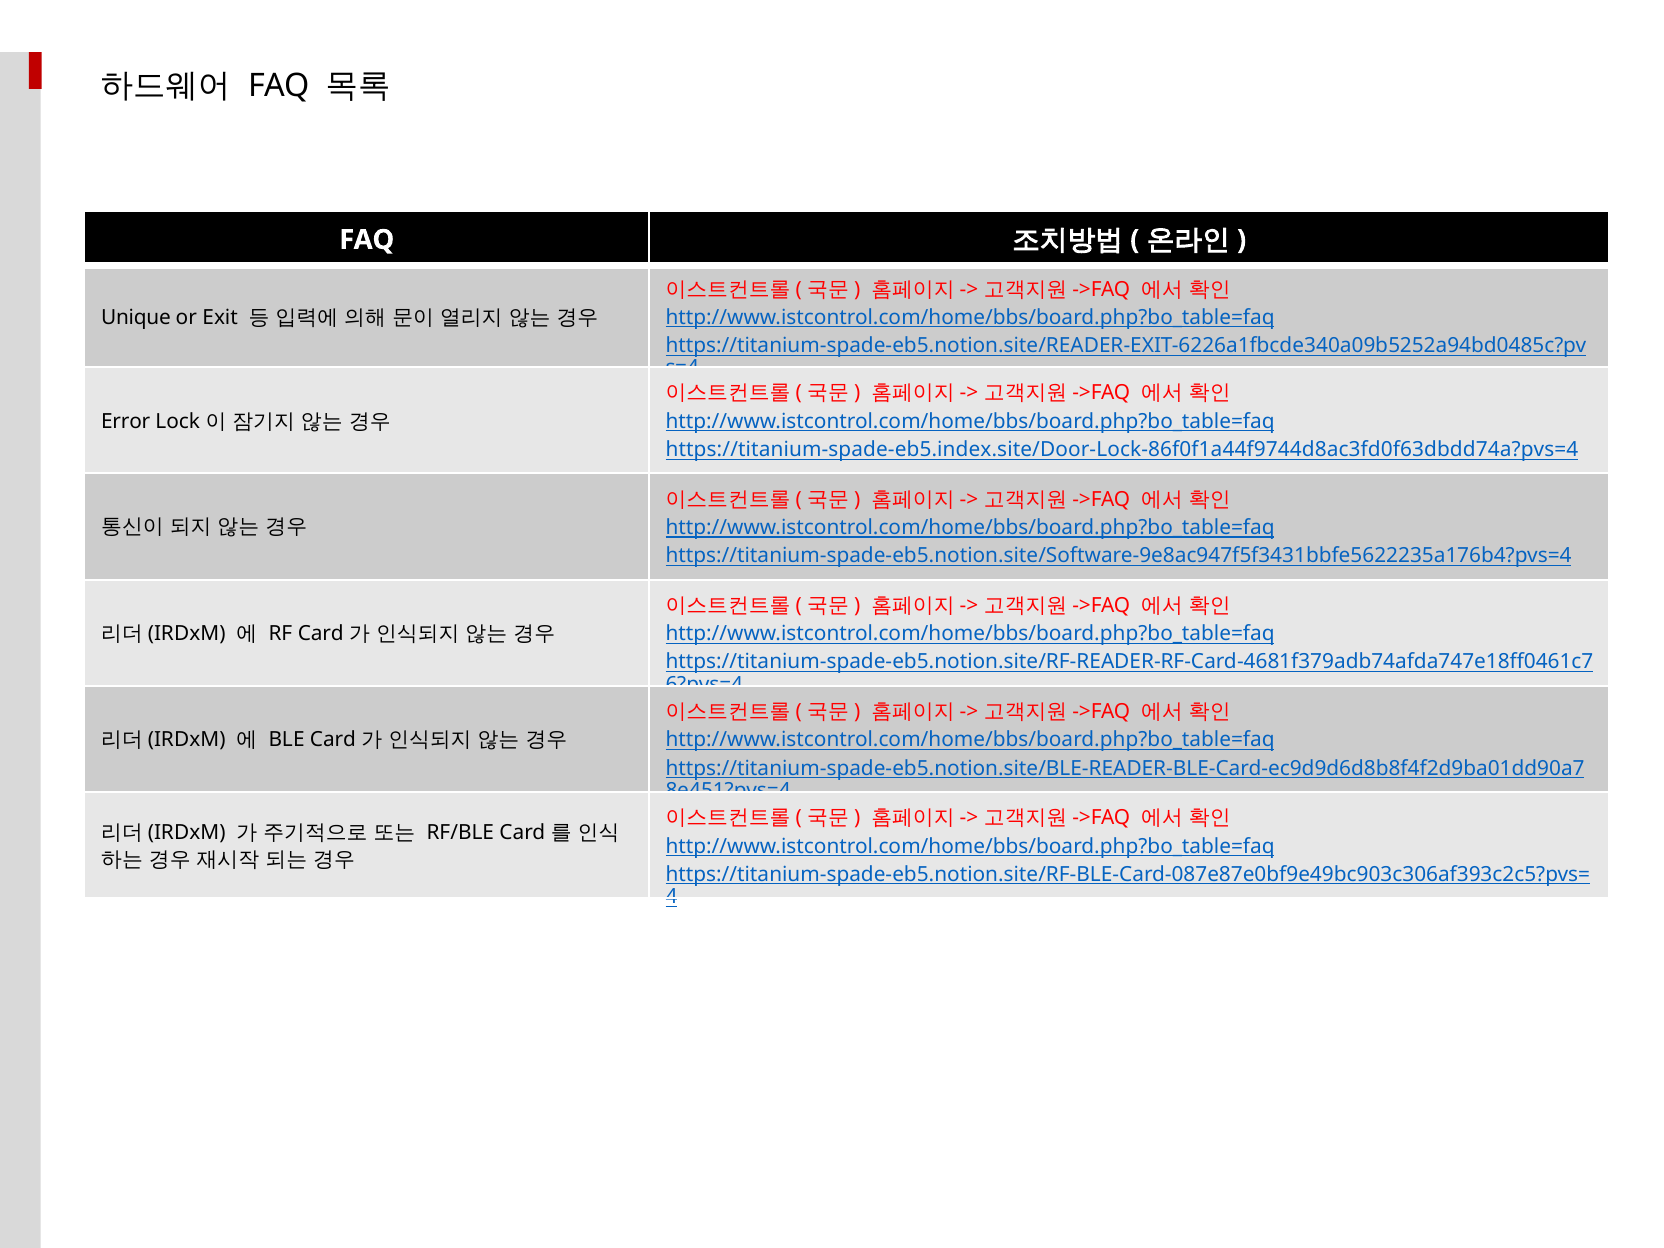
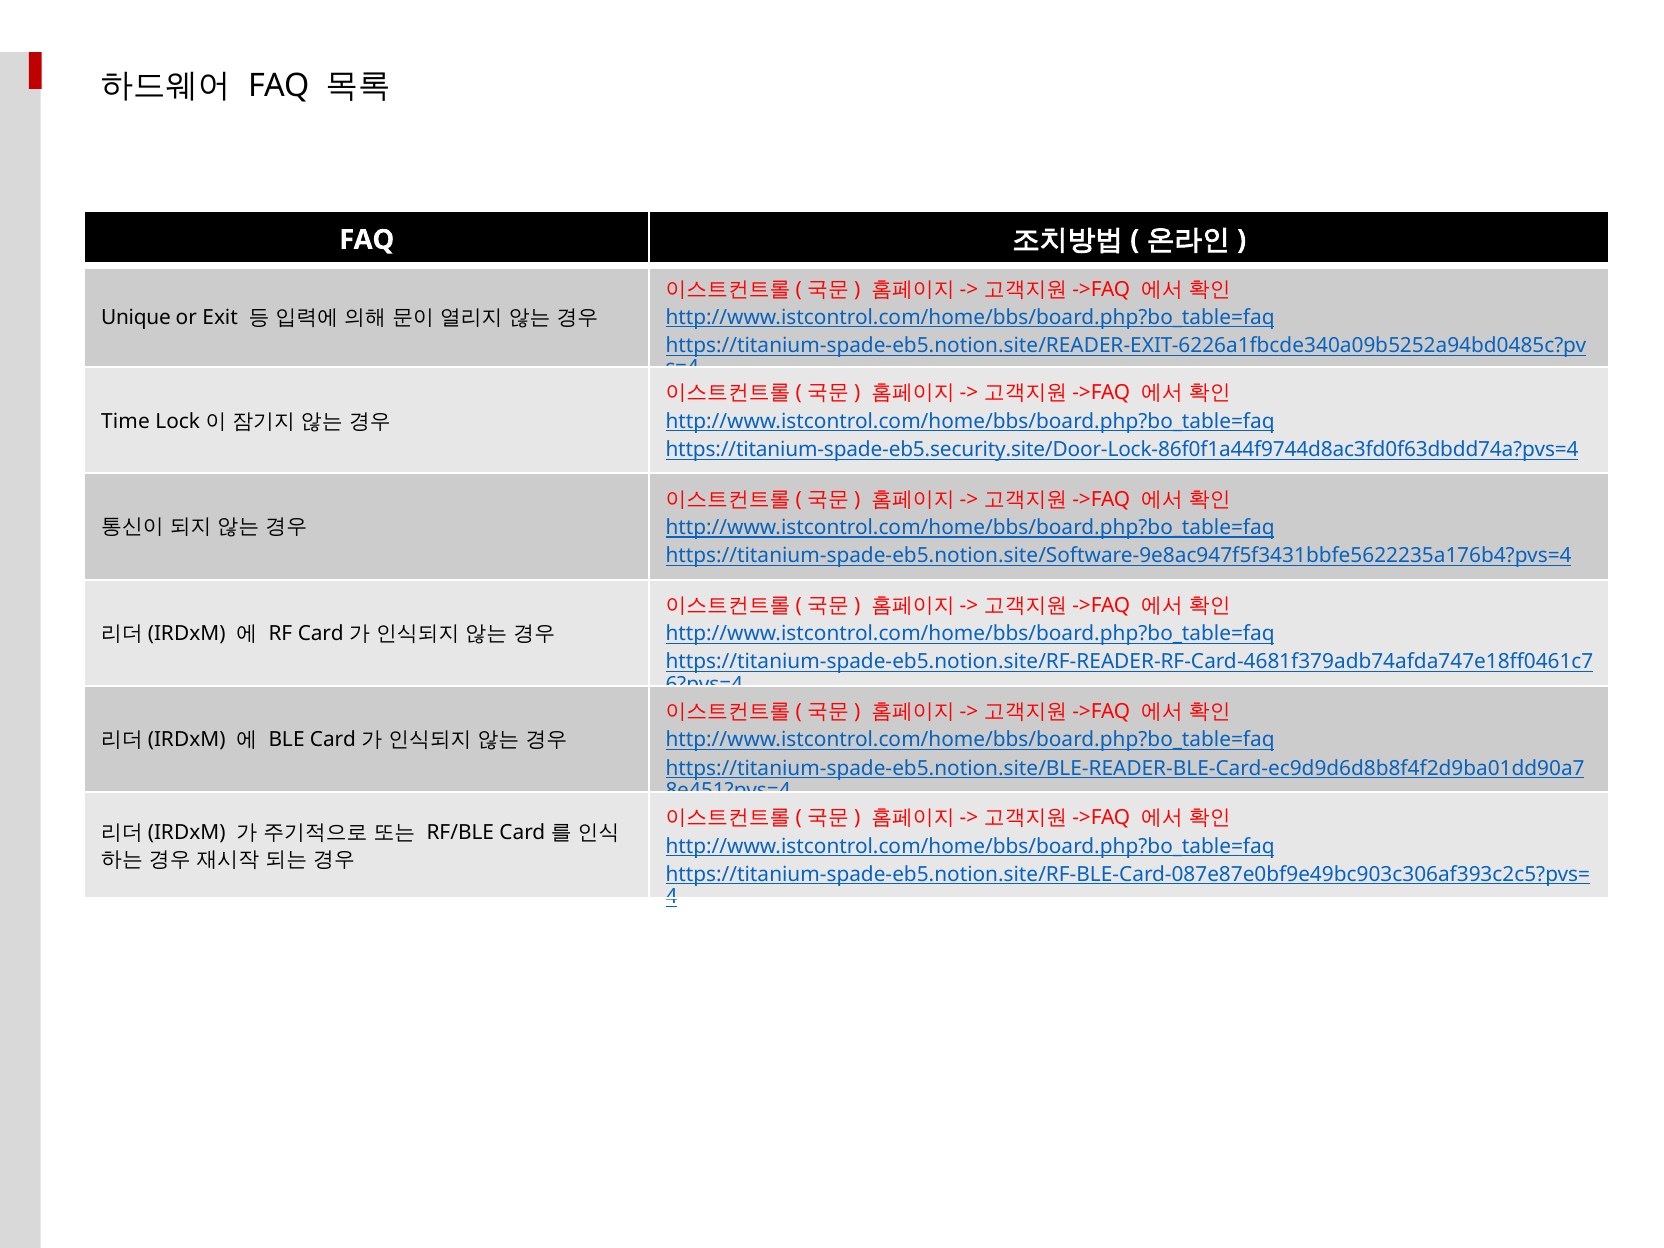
Error: Error -> Time (126, 421)
https://titanium-spade-eb5.index.site/Door-Lock-86f0f1a44f9744d8ac3fd0f63dbdd74a?pvs=4: https://titanium-spade-eb5.index.site/Door-Lock-86f0f1a44f9744d8ac3fd0f63dbdd74a?pvs=4 -> https://titanium-spade-eb5.security.site/Door-Lock-86f0f1a44f9744d8ac3fd0f63dbdd74a?pvs=4 (1122, 450)
